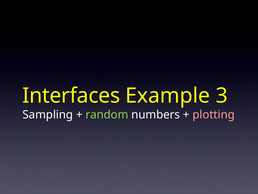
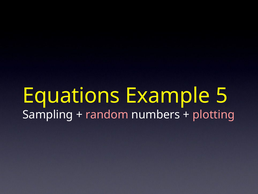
Interfaces: Interfaces -> Equations (71, 95)
3: 3 -> 5 (222, 95)
random colour: light green -> pink (107, 114)
